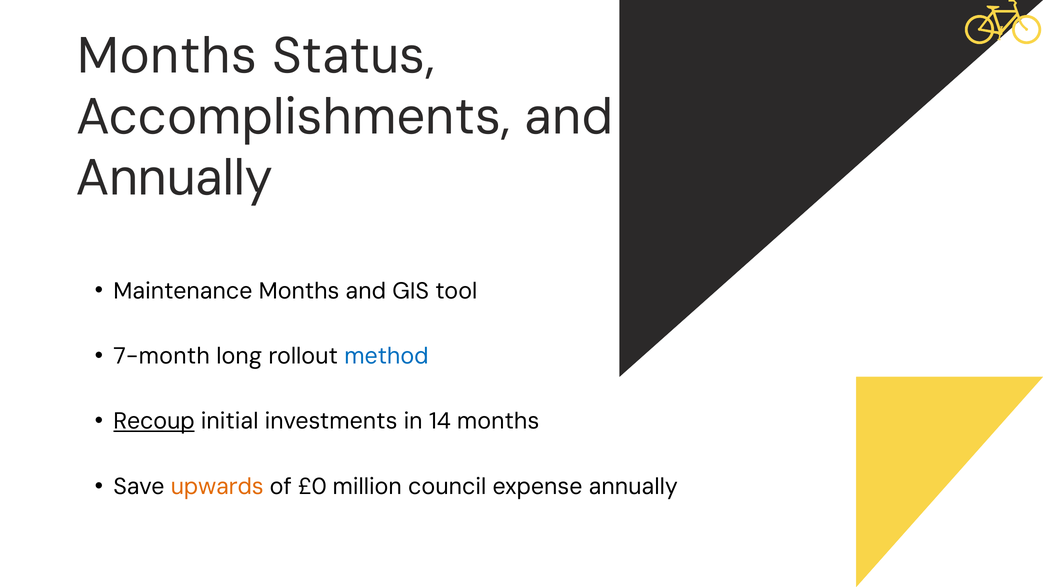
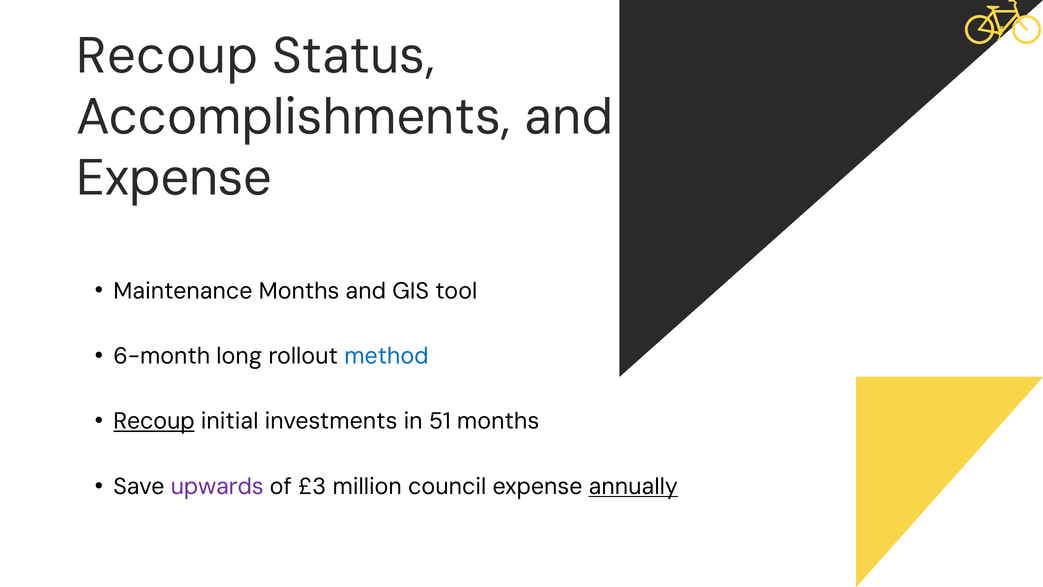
Months: Months -> Recoup (167, 56)
Annually: Annually -> Expense (174, 178)
7-month: 7-month -> 6-month (162, 356)
14: 14 -> 51 (440, 421)
upwards colour: orange -> purple (217, 486)
£0: £0 -> £3 (312, 486)
annually underline: none -> present (633, 486)
